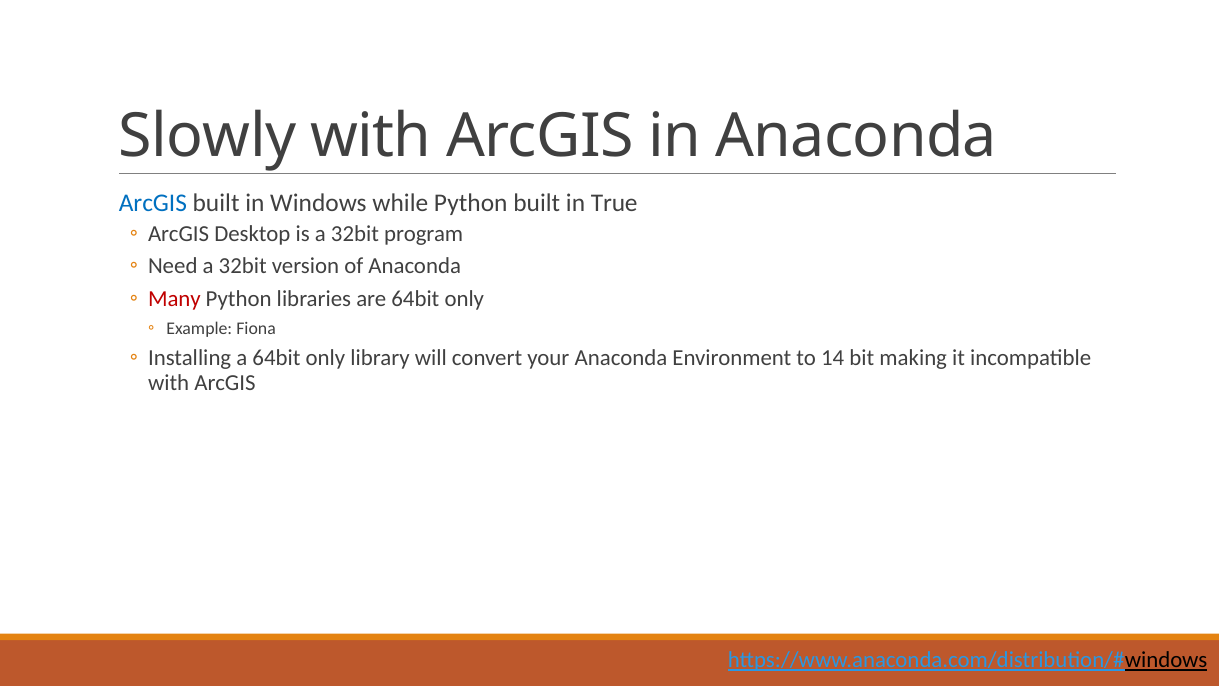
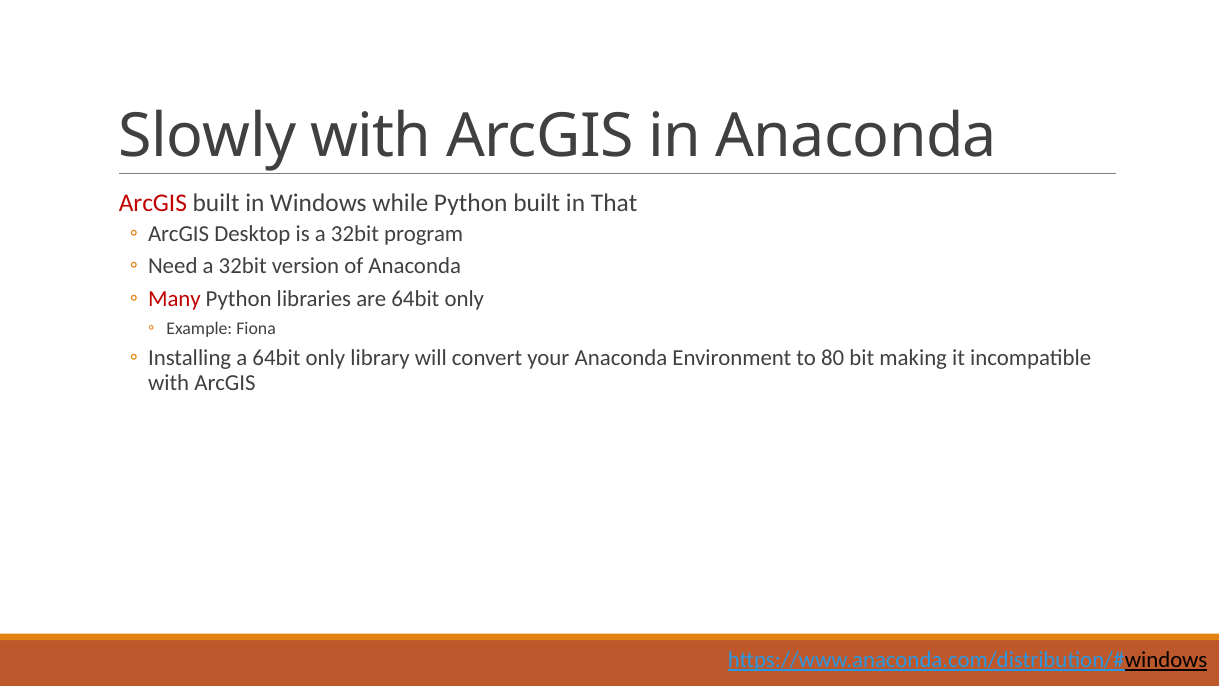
ArcGIS colour: blue -> red (153, 203)
True: True -> That (614, 203)
14: 14 -> 80 (833, 358)
